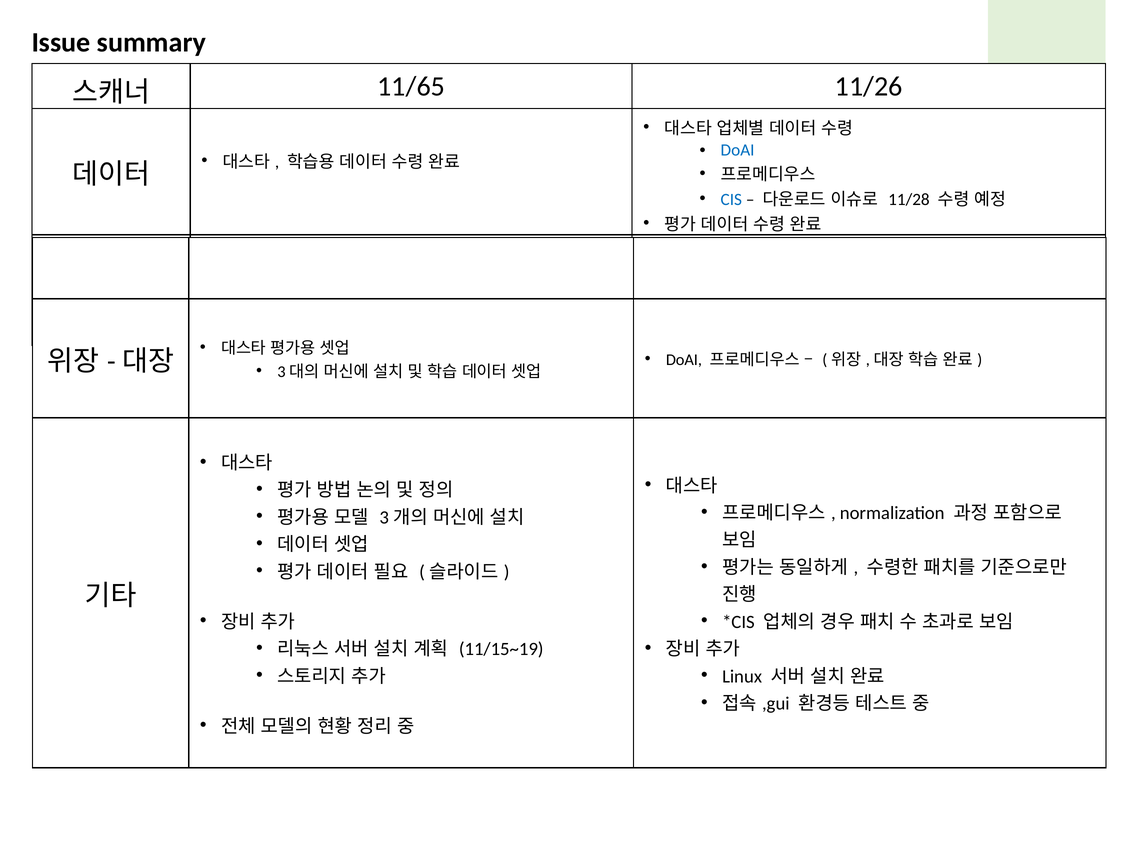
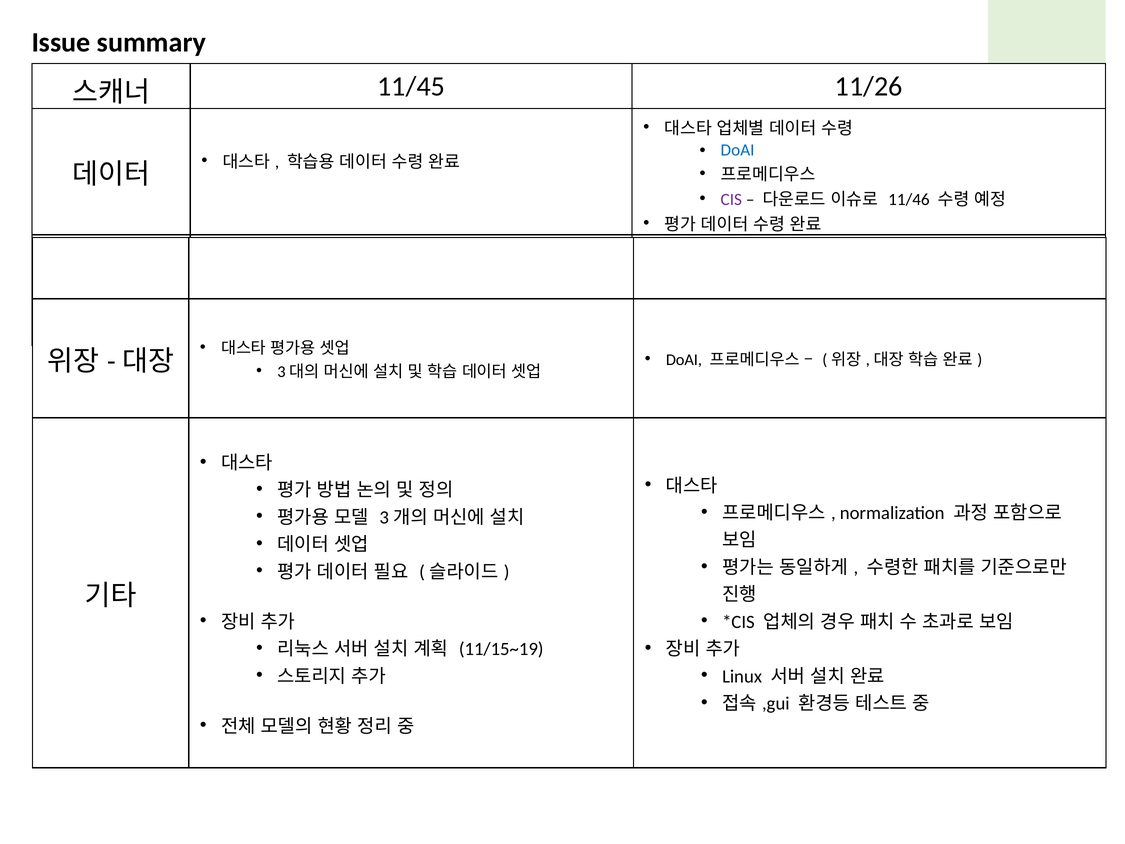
11/65: 11/65 -> 11/45 (411, 87)
CIS colour: blue -> purple (731, 200)
11/28: 11/28 -> 11/46 (909, 200)
